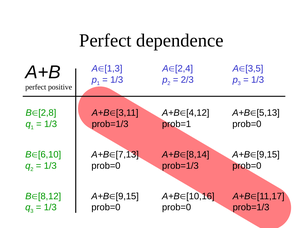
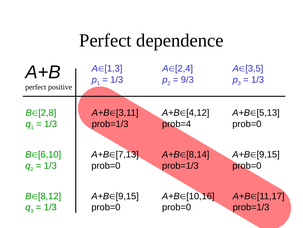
2/3: 2/3 -> 9/3 (187, 79)
prob=1: prob=1 -> prob=4 (177, 124)
